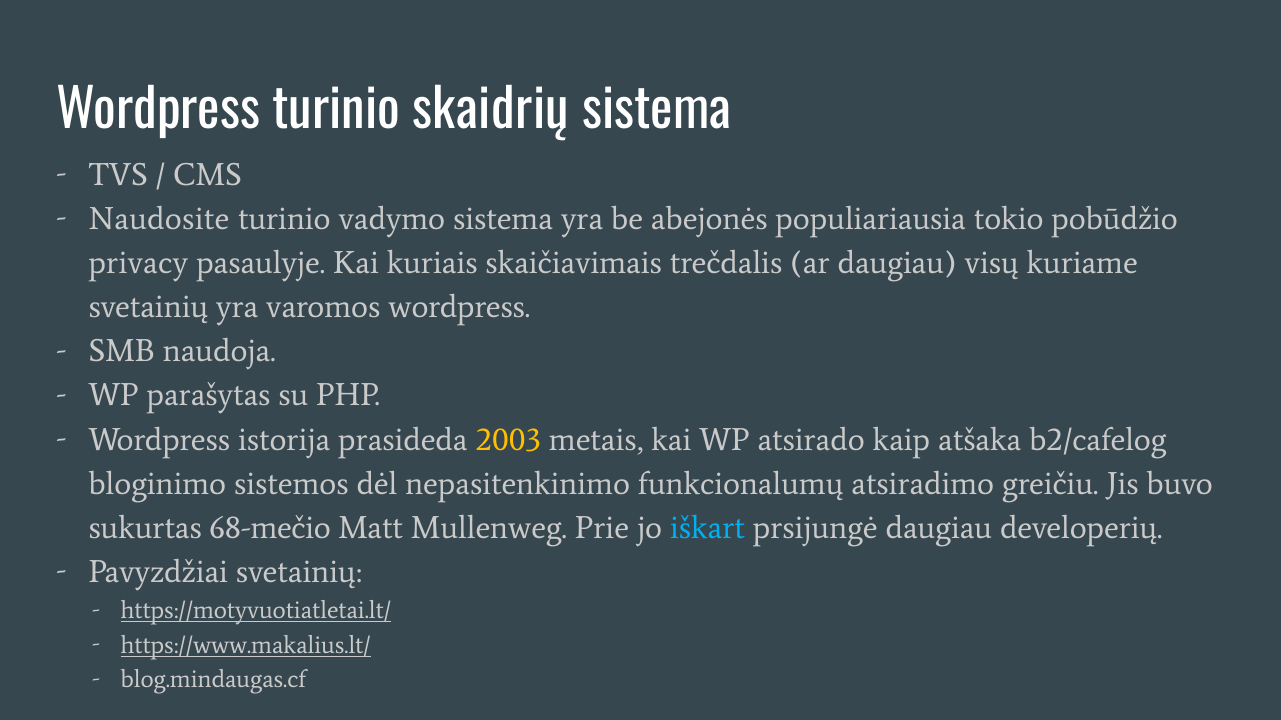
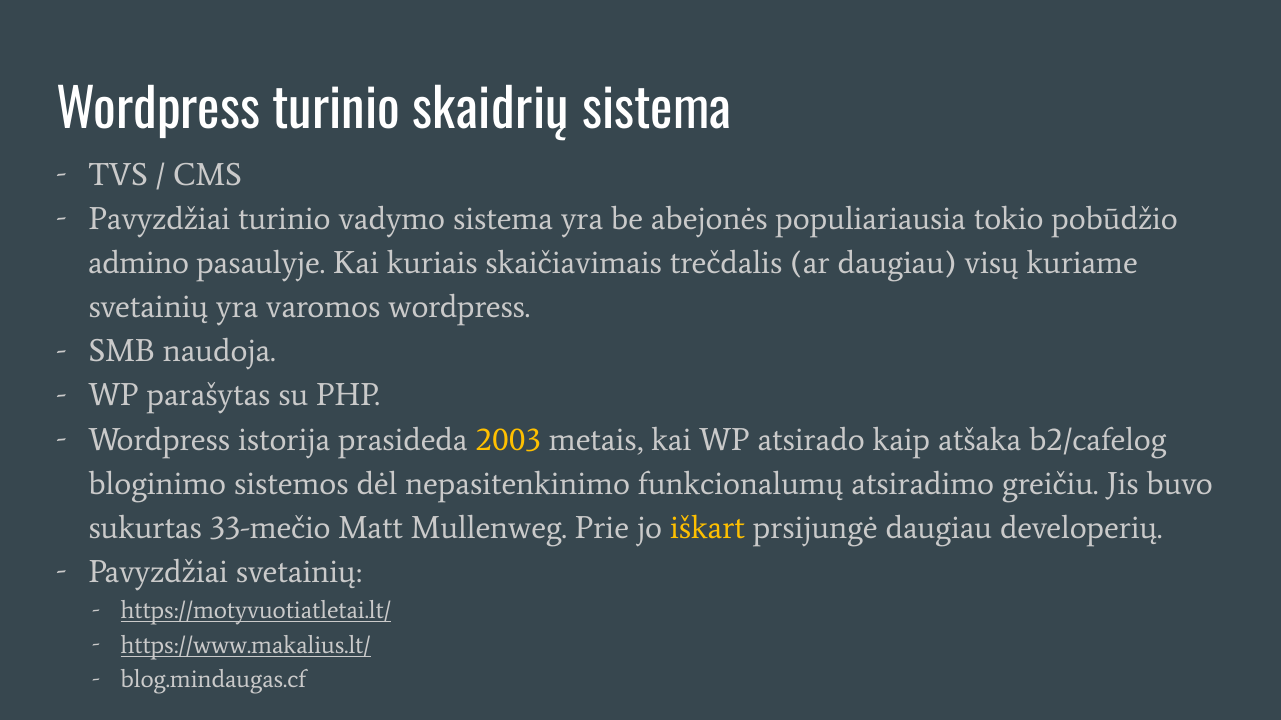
Naudosite: Naudosite -> Pavyzdžiai (159, 219)
privacy: privacy -> admino (139, 263)
68-mečio: 68-mečio -> 33-mečio (270, 528)
iškart colour: light blue -> yellow (708, 528)
